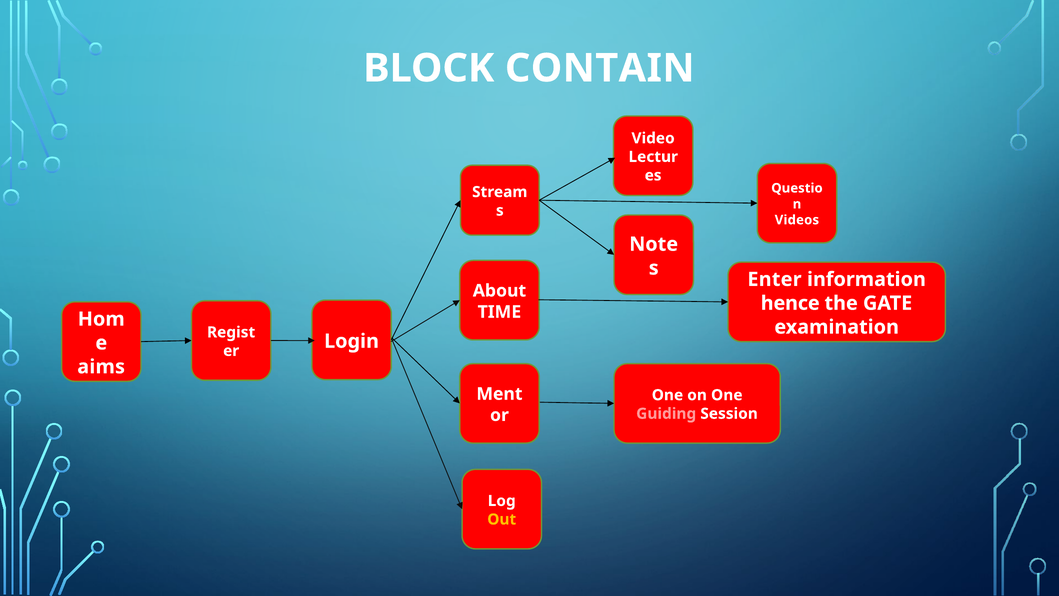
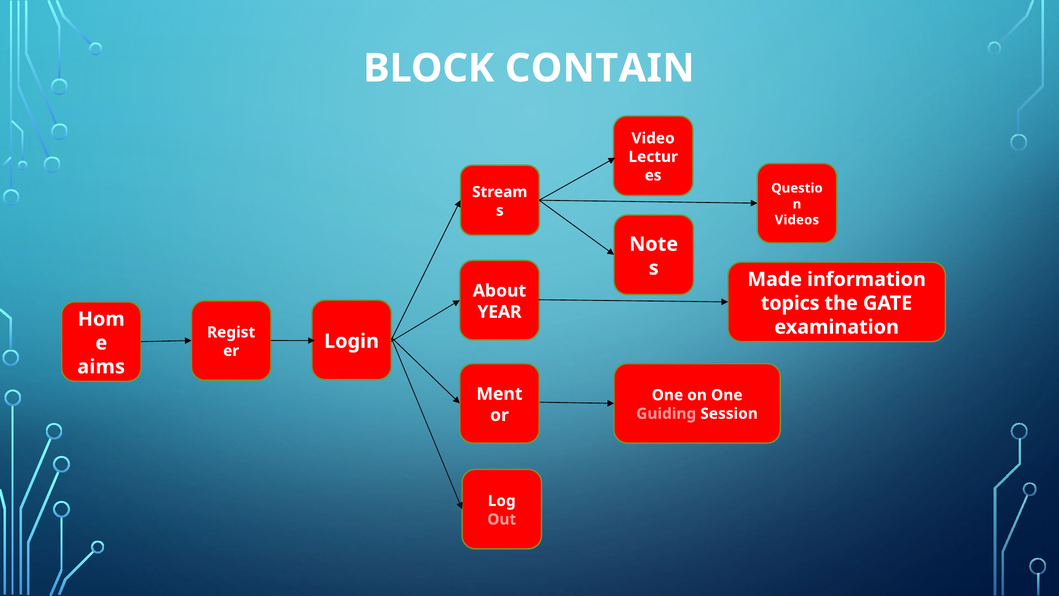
Enter: Enter -> Made (775, 279)
hence: hence -> topics (790, 303)
TIME: TIME -> YEAR (499, 312)
Out colour: yellow -> pink (502, 519)
